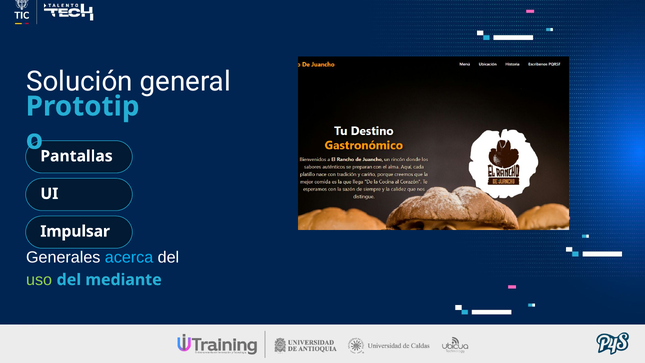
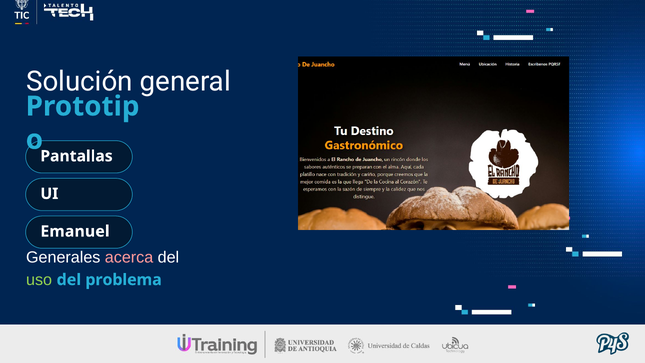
Impulsar: Impulsar -> Emanuel (75, 231)
acerca colour: light blue -> pink (129, 257)
mediante: mediante -> problema (124, 280)
